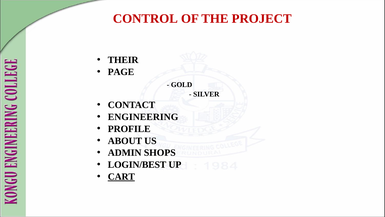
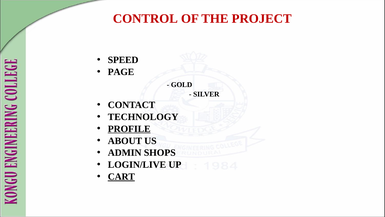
THEIR: THEIR -> SPEED (123, 60)
ENGINEERING: ENGINEERING -> TECHNOLOGY (143, 117)
PROFILE underline: none -> present (129, 129)
LOGIN/BEST: LOGIN/BEST -> LOGIN/LIVE (137, 164)
